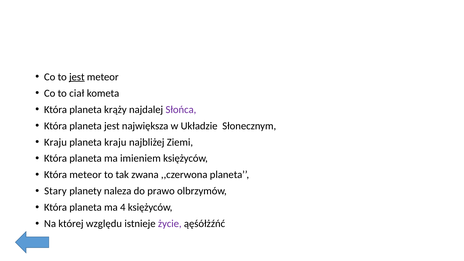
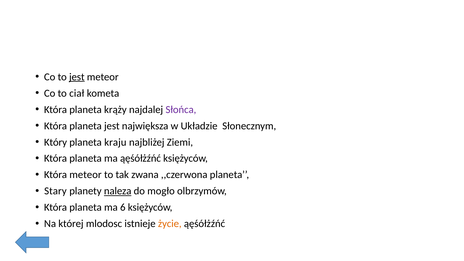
Kraju: Kraju -> Który (56, 142)
ma imieniem: imieniem -> ąęśółżźńć (140, 158)
naleza underline: none -> present (118, 191)
prawo: prawo -> mogło (161, 191)
4: 4 -> 6 (123, 207)
względu: względu -> mlodosc (104, 224)
życie colour: purple -> orange (170, 224)
